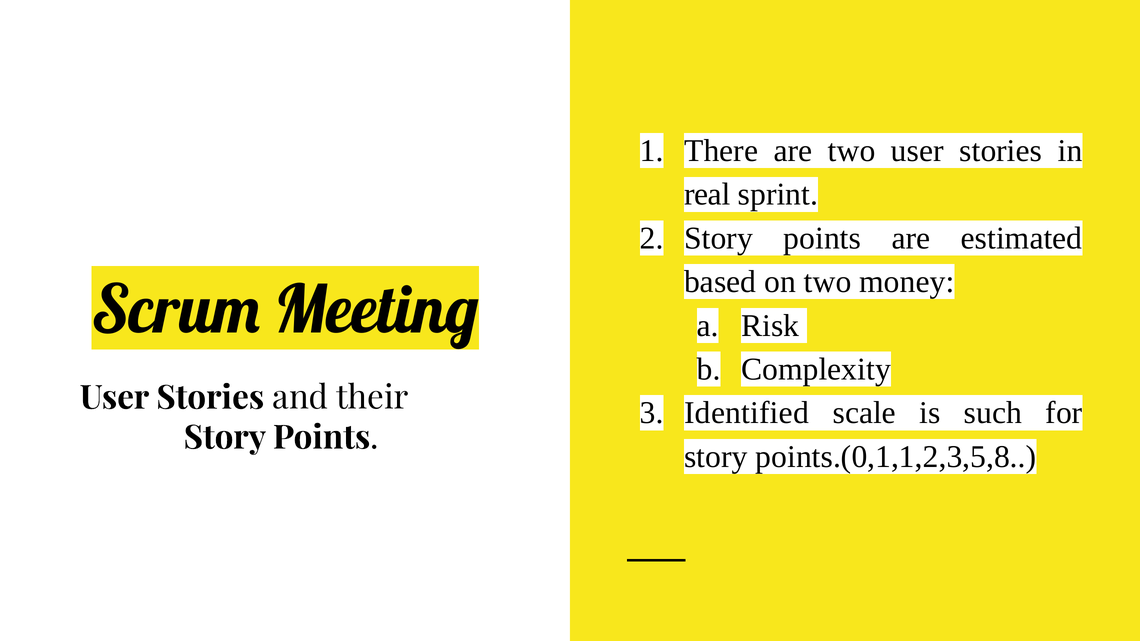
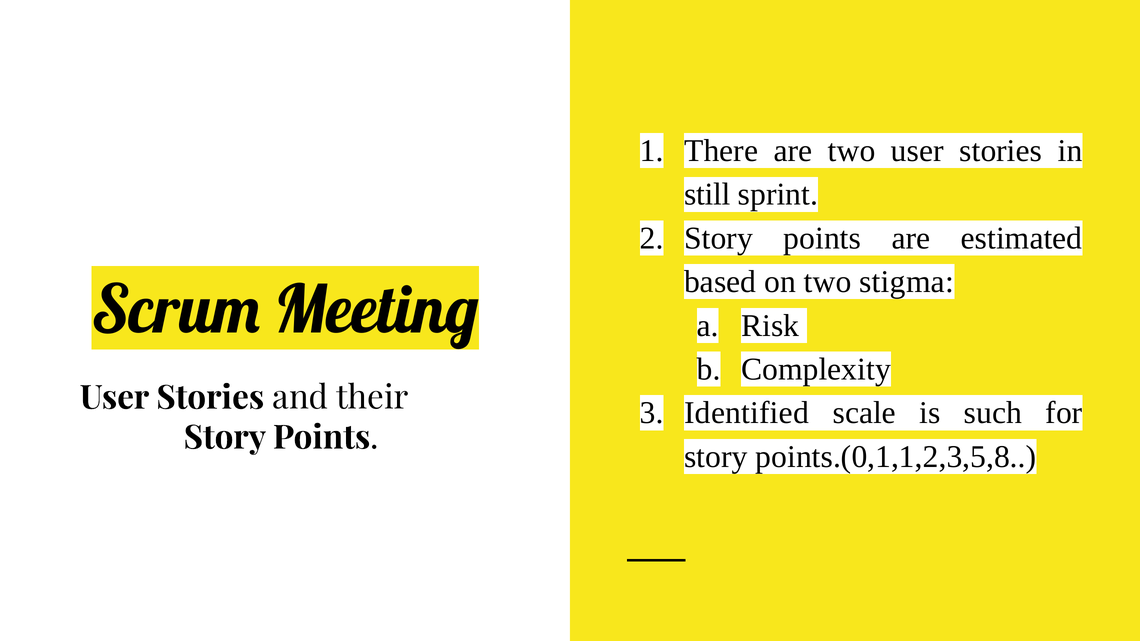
real: real -> still (707, 195)
money: money -> stigma (907, 282)
